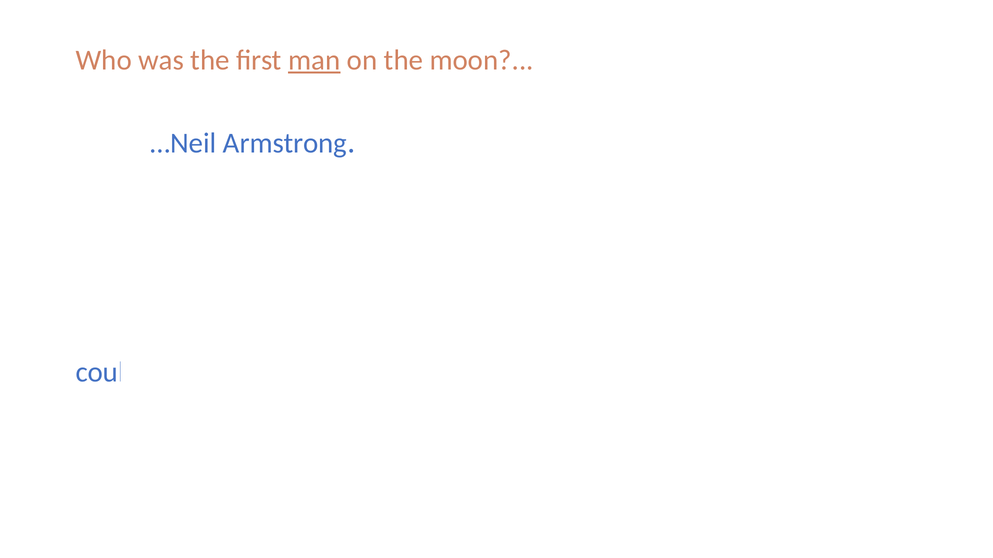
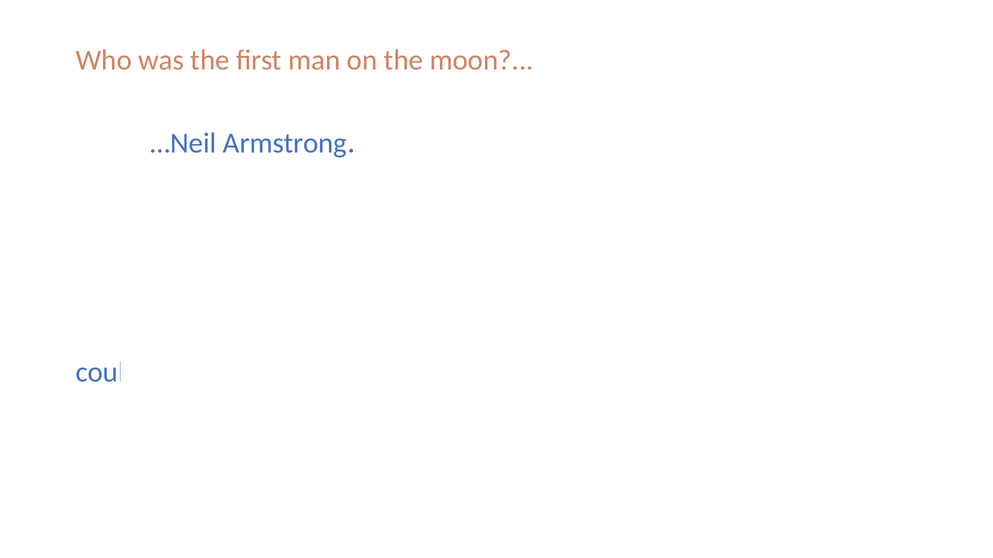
man underline: present -> none (314, 60)
